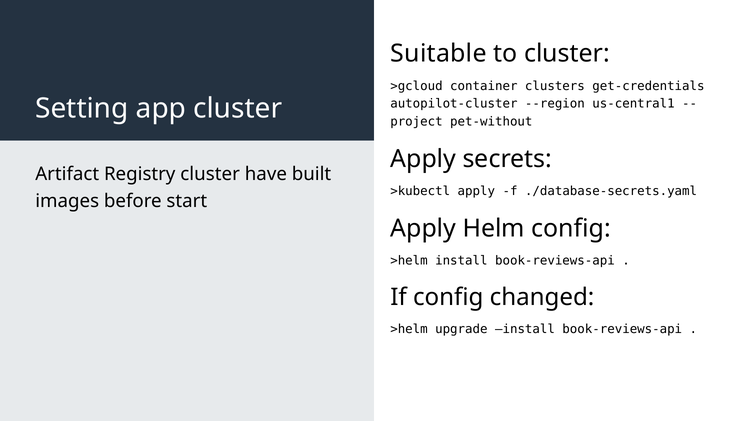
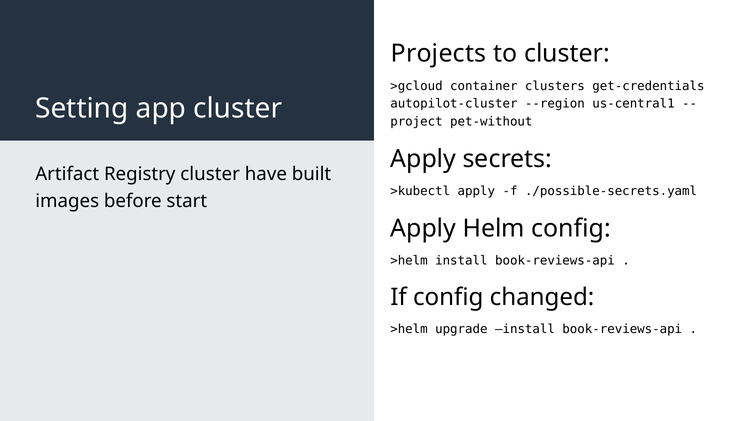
Suitable: Suitable -> Projects (439, 54)
./database-secrets.yaml: ./database-secrets.yaml -> ./possible-secrets.yaml (611, 191)
